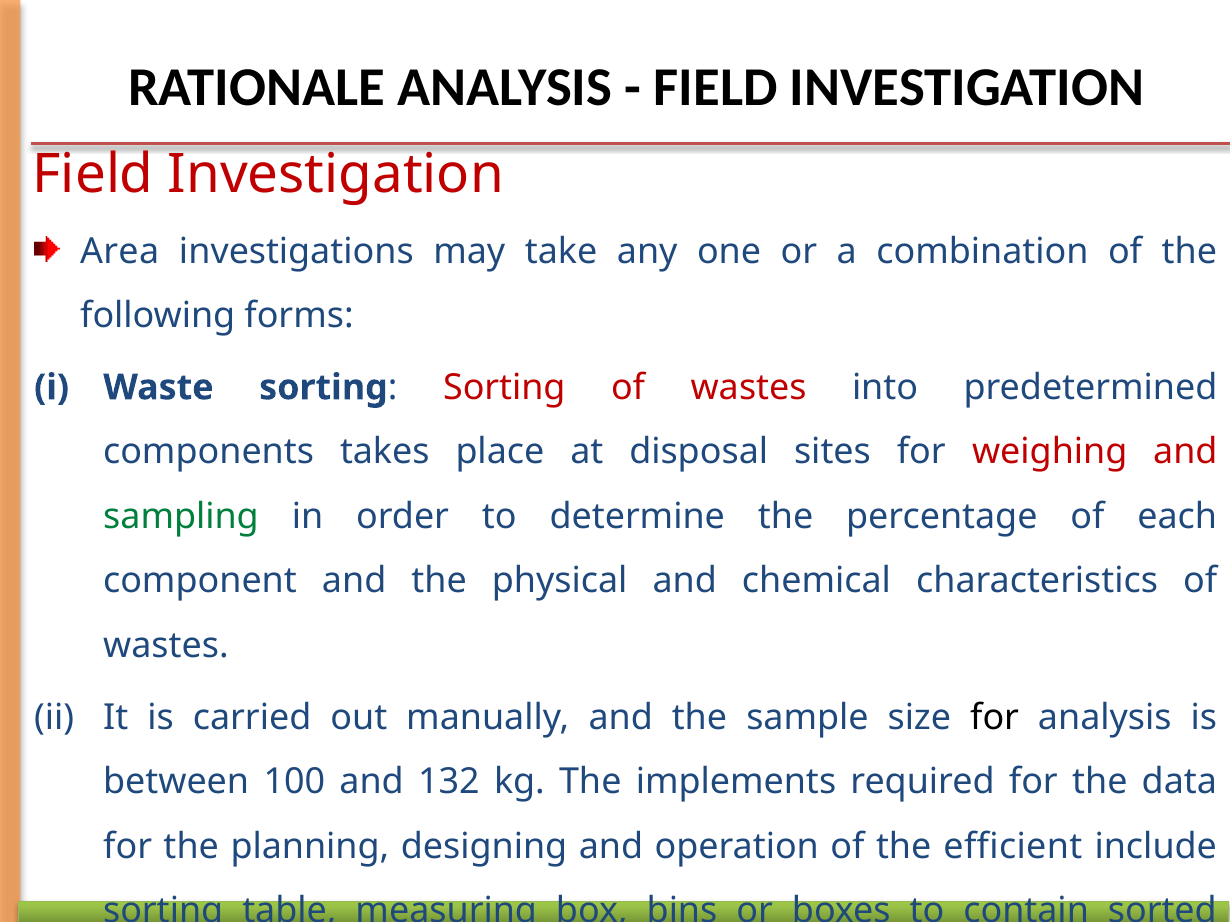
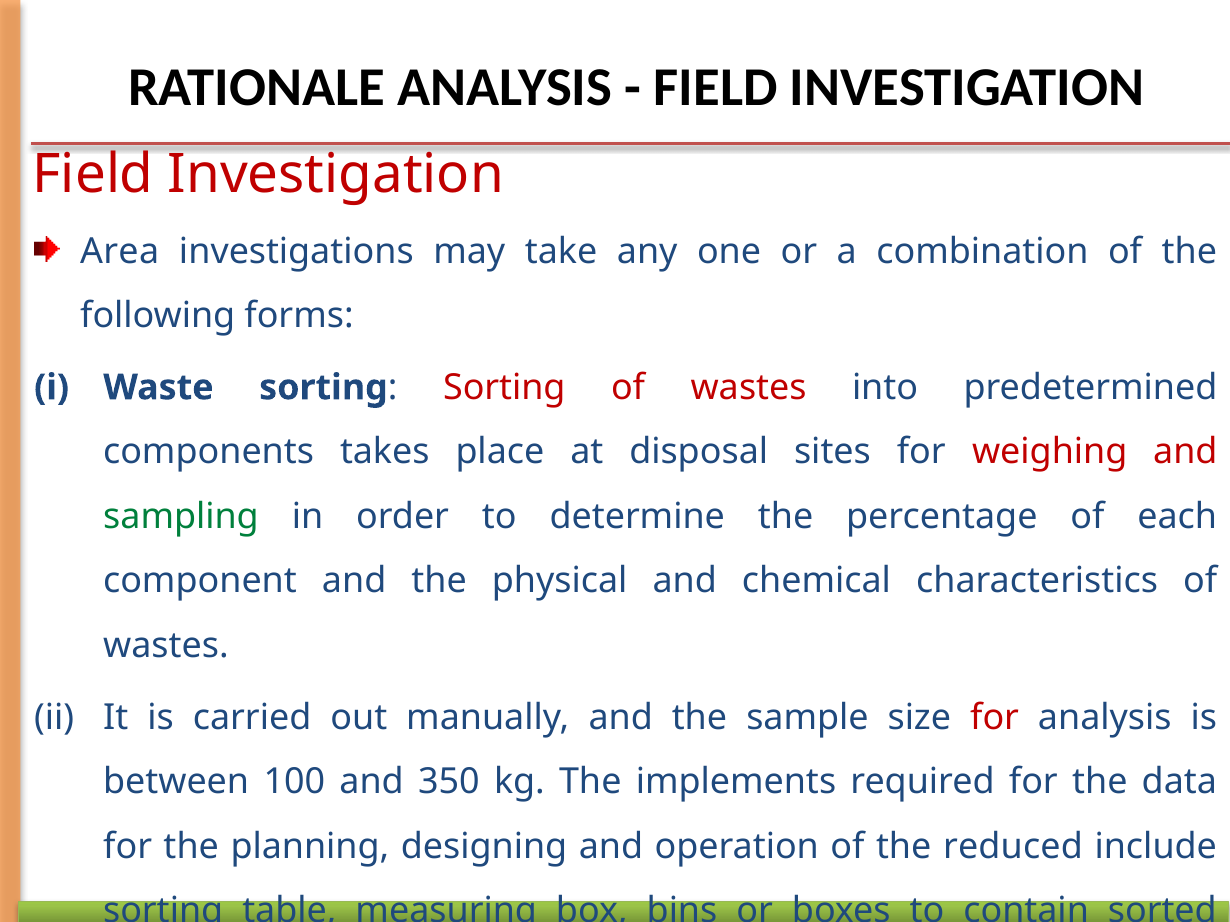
for colour: black -> red (995, 718)
132: 132 -> 350 (449, 782)
efficient: efficient -> reduced (1013, 847)
